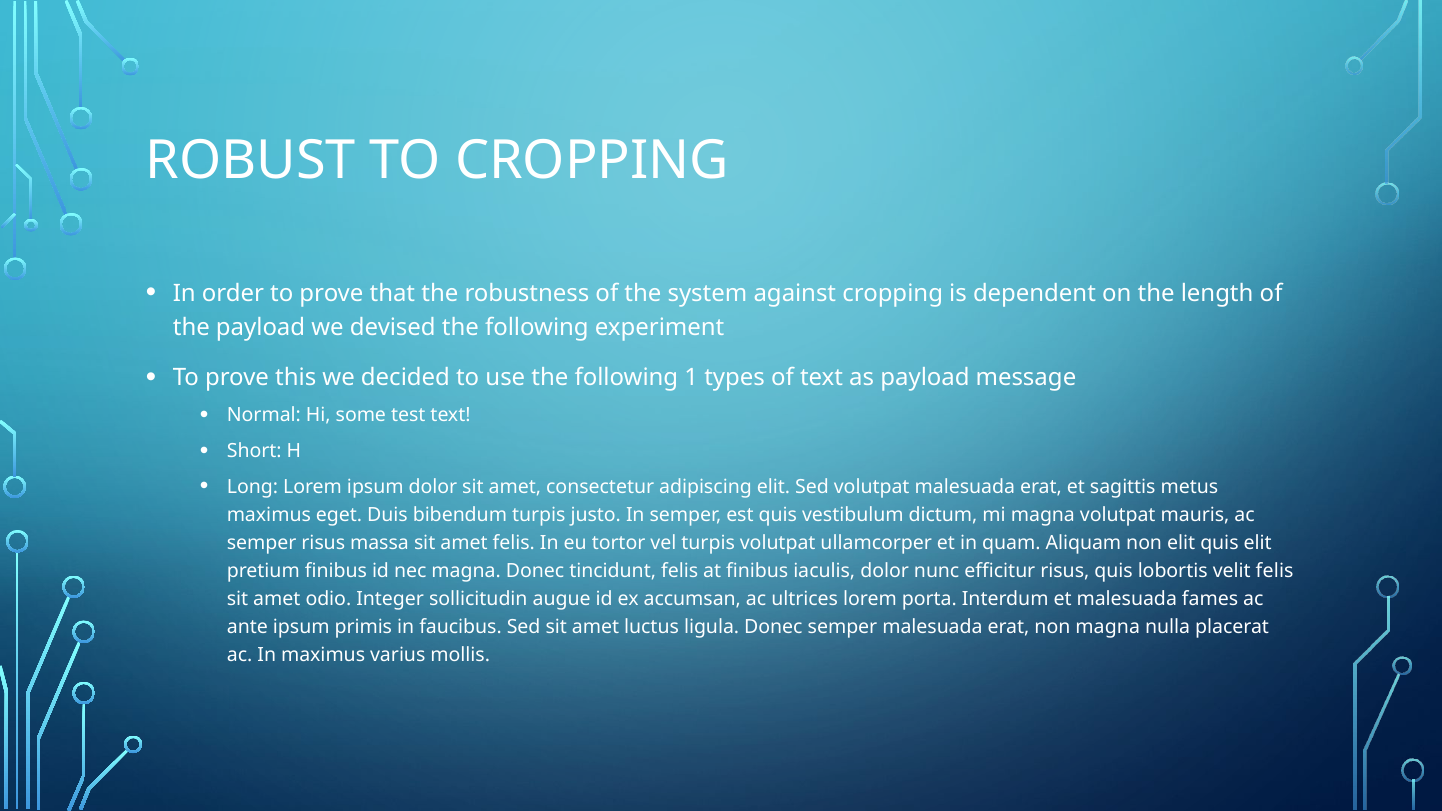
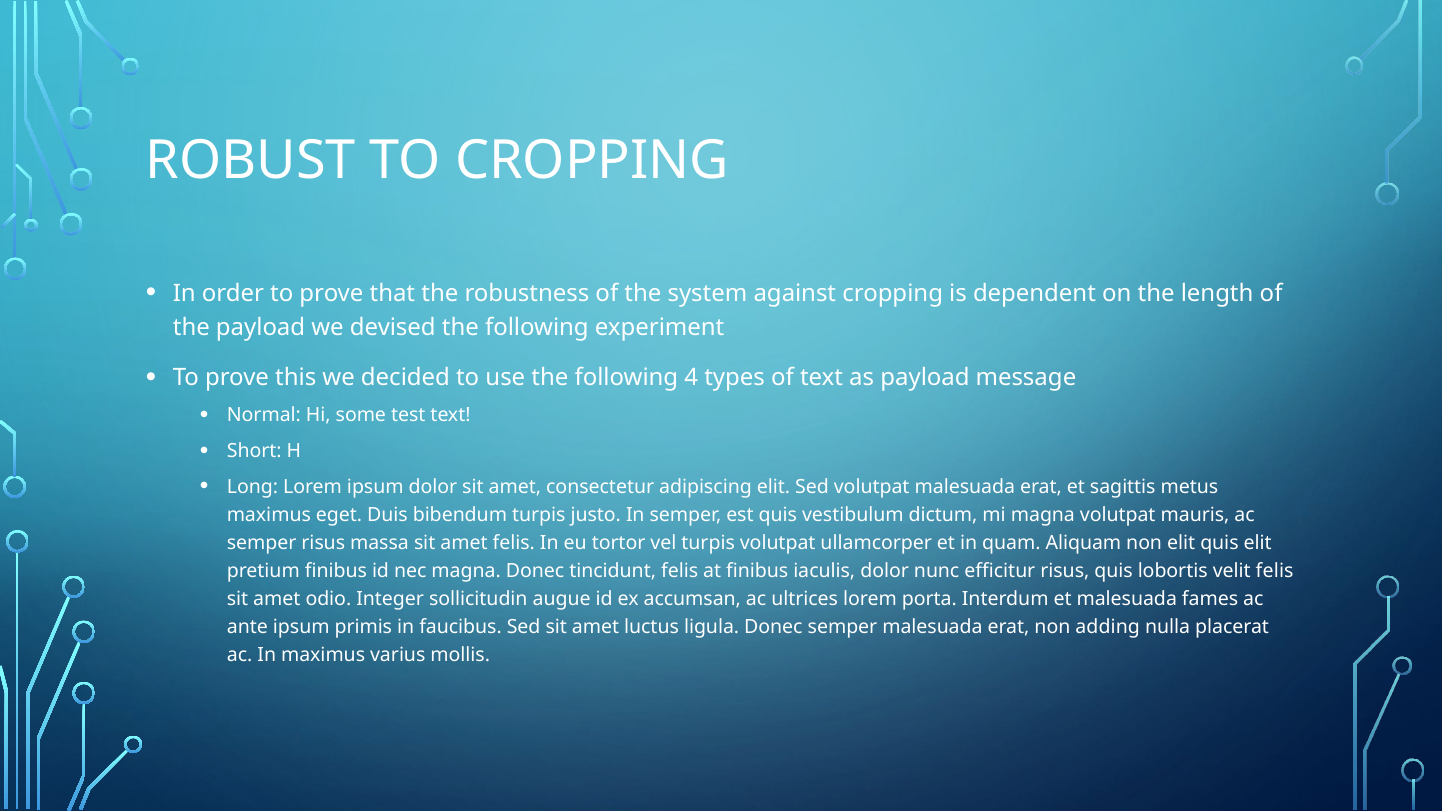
1: 1 -> 4 (691, 377)
non magna: magna -> adding (1108, 627)
